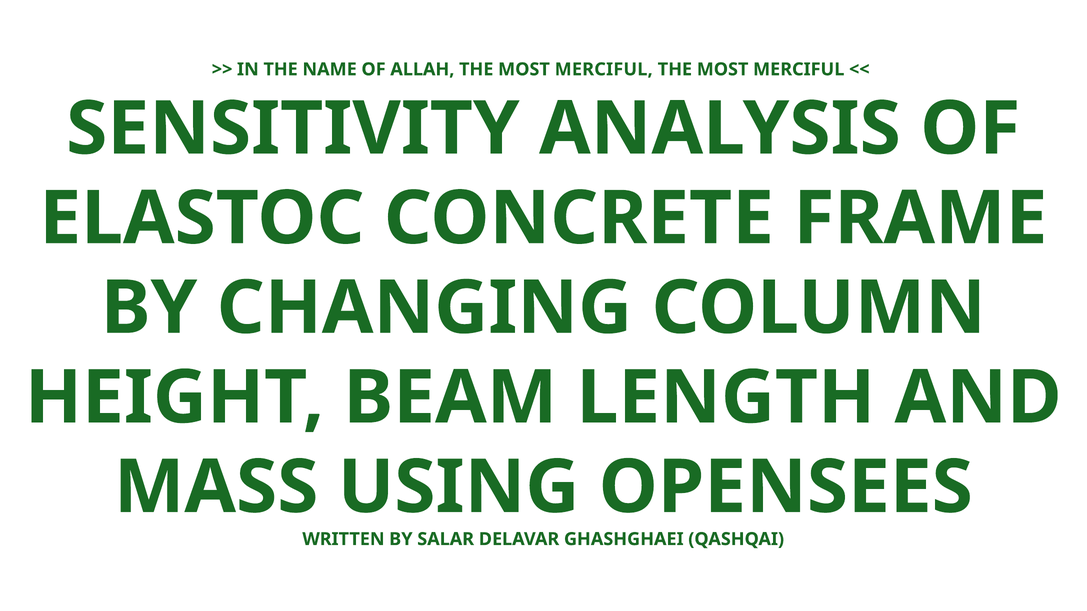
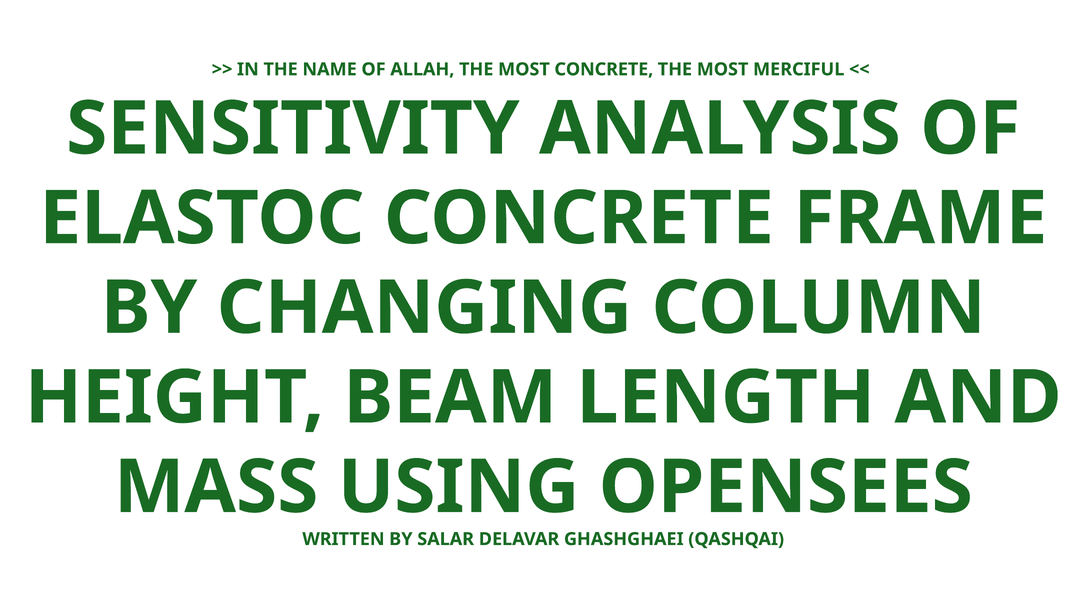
ALLAH THE MOST MERCIFUL: MERCIFUL -> CONCRETE (604, 69)
